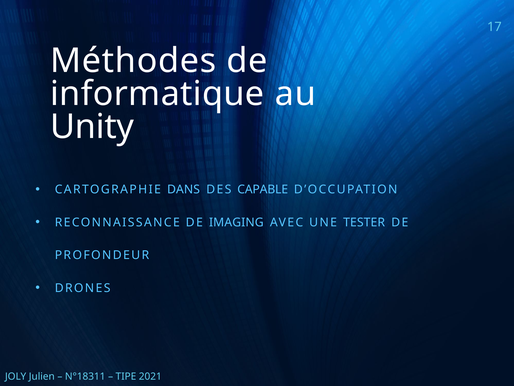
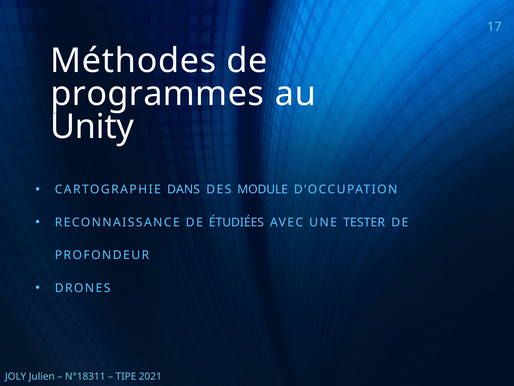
informatique: informatique -> programmes (157, 94)
CAPABLE: CAPABLE -> MODULE (263, 189)
IMAGING: IMAGING -> ÉTUDIÉES (236, 222)
